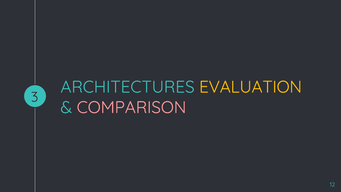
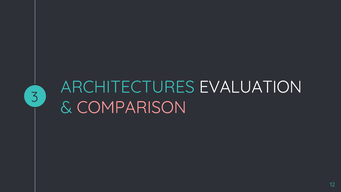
EVALUATION colour: yellow -> white (251, 87)
